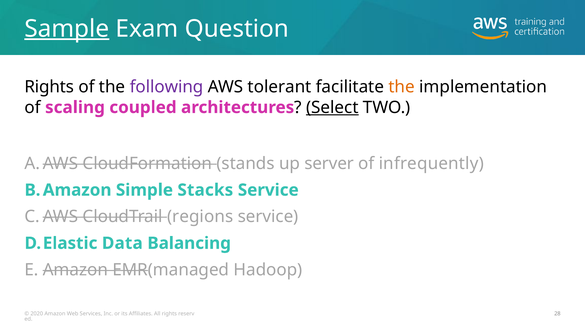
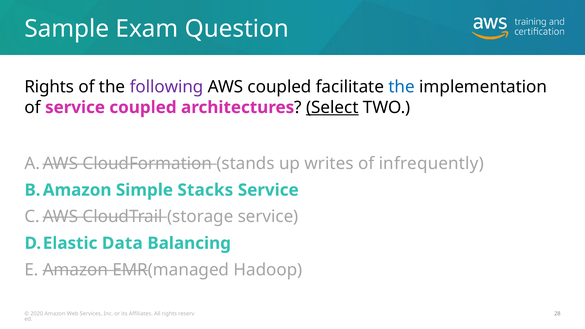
Sample underline: present -> none (67, 29)
AWS tolerant: tolerant -> coupled (280, 87)
the colour: orange -> blue (402, 87)
of scaling: scaling -> service (75, 107)
server: server -> writes (329, 164)
regions: regions -> storage (200, 217)
